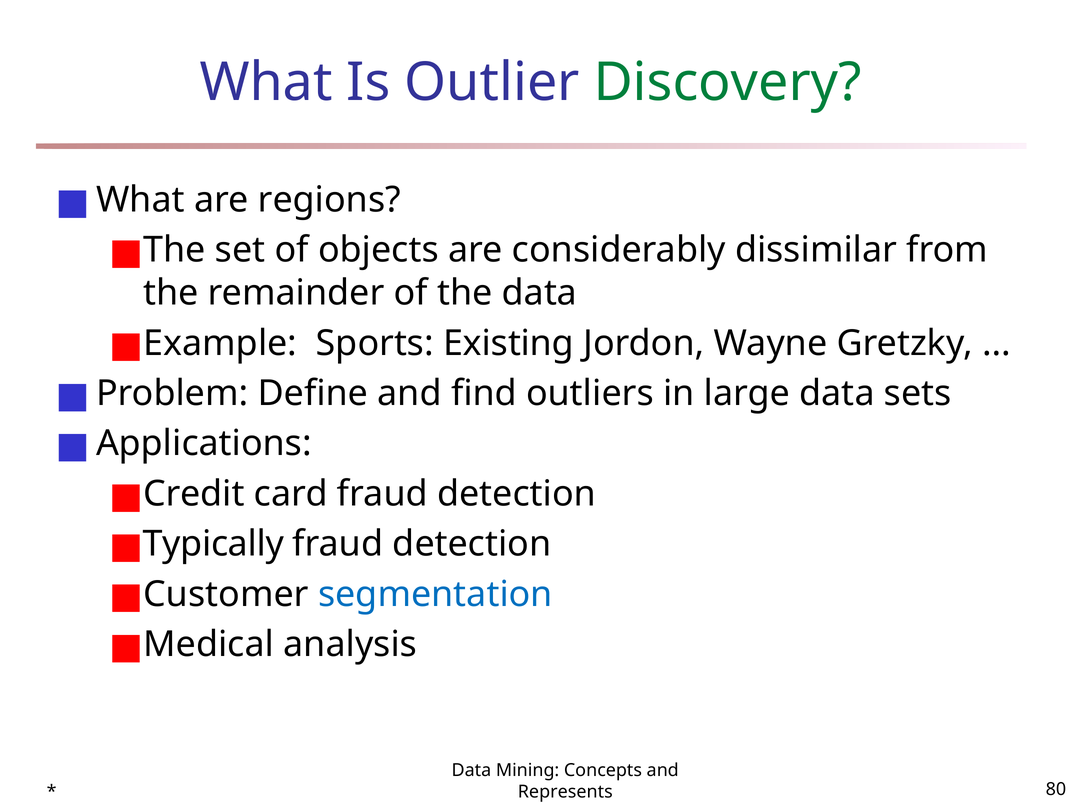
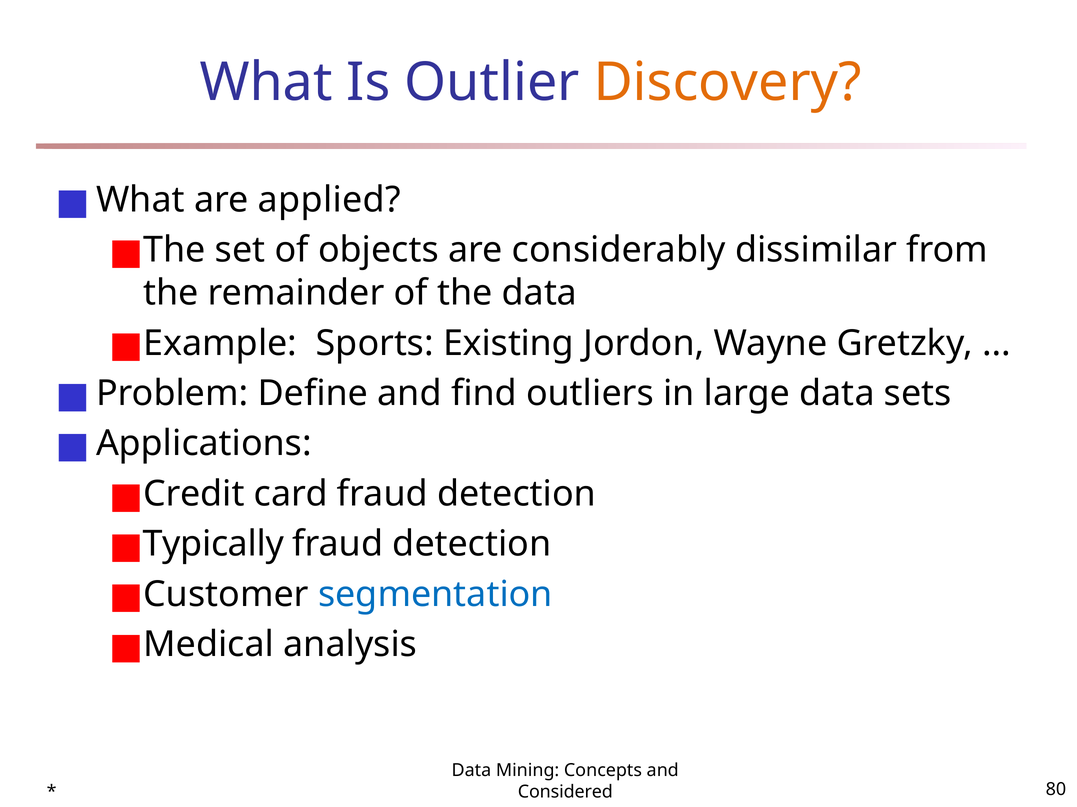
Discovery colour: green -> orange (728, 83)
regions: regions -> applied (329, 200)
Represents: Represents -> Considered (565, 793)
